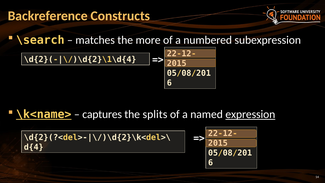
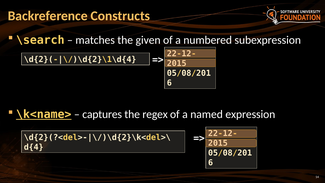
more: more -> given (148, 40)
splits: splits -> regex (155, 114)
expression underline: present -> none (250, 114)
